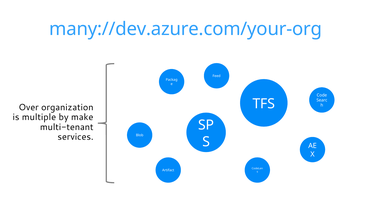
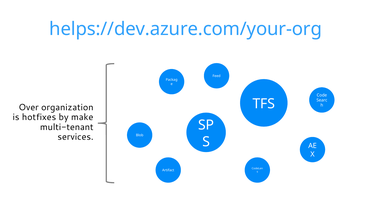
many://dev.azure.com/your-org: many://dev.azure.com/your-org -> helps://dev.azure.com/your-org (186, 29)
multiple: multiple -> hotfixes (39, 117)
